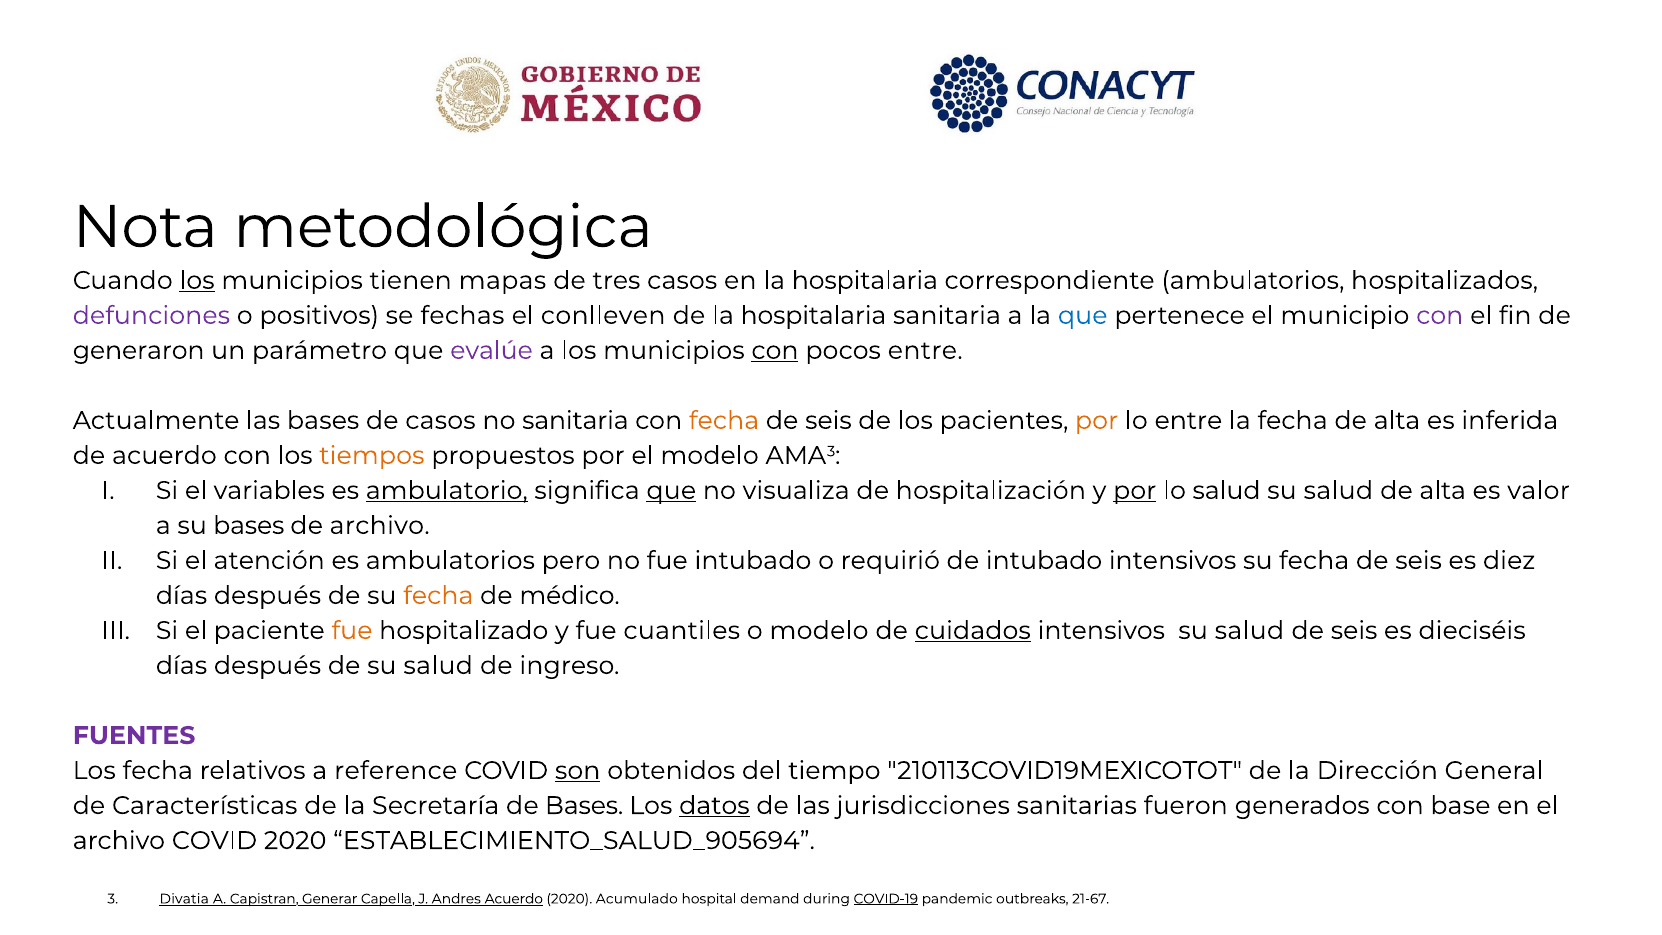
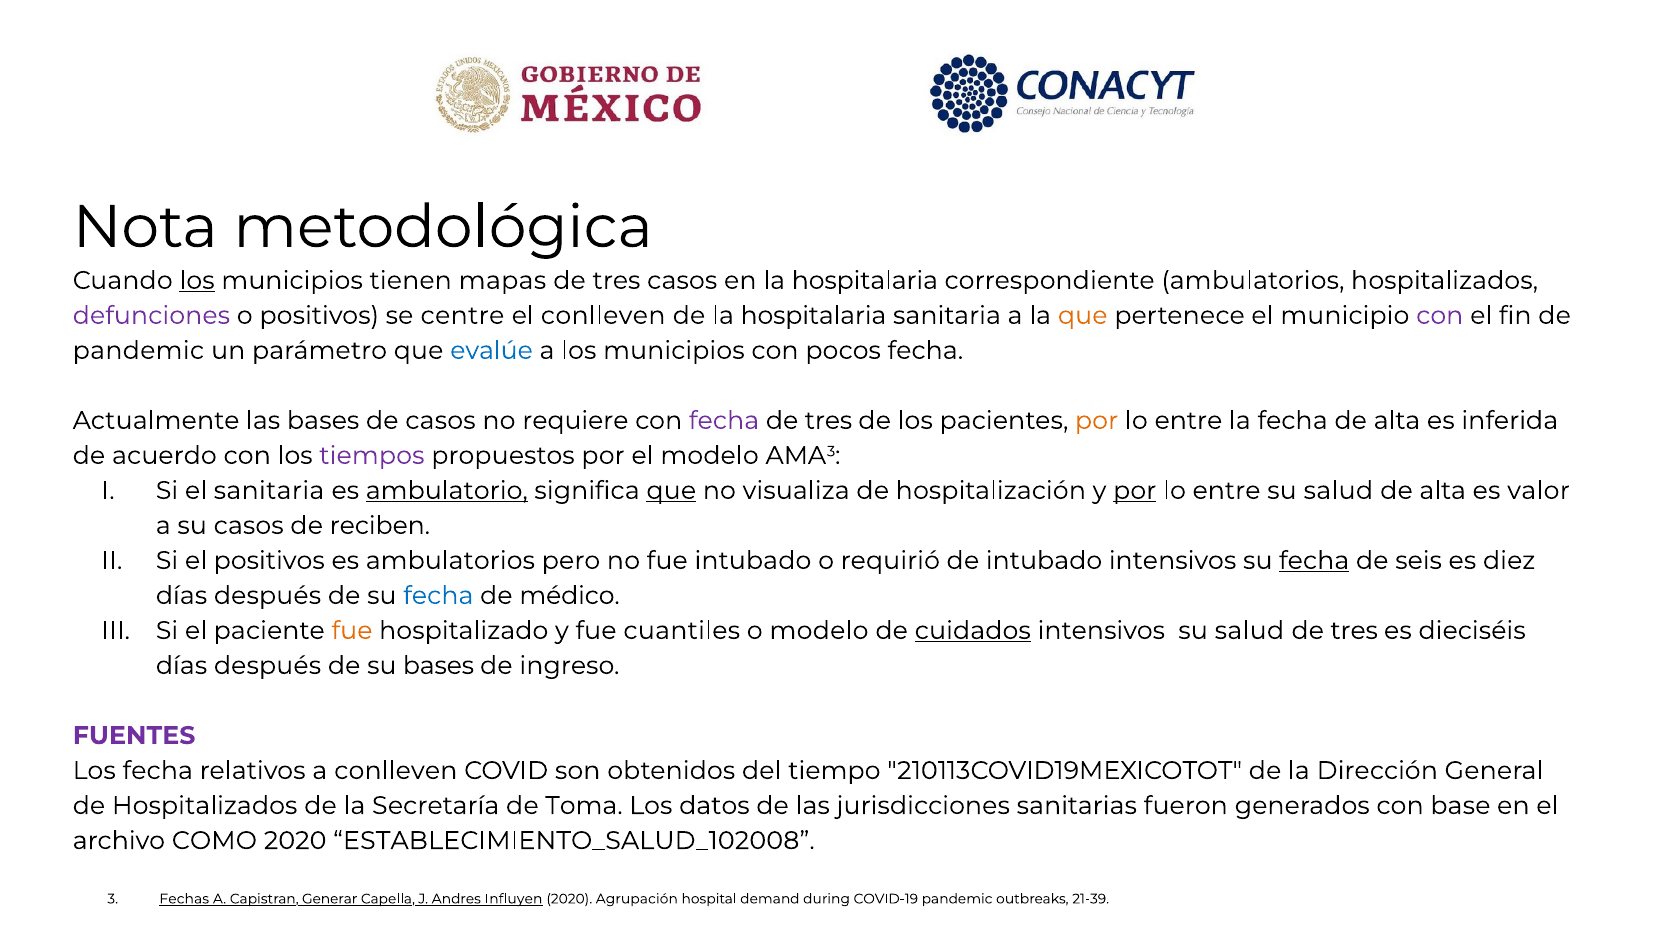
fechas: fechas -> centre (462, 315)
que colour: blue -> orange (1083, 315)
generaron: generaron -> pandemic (138, 350)
evalúe colour: purple -> blue (492, 350)
con underline: present -> none (775, 350)
pocos entre: entre -> fecha (925, 350)
no sanitaria: sanitaria -> requiere (575, 420)
fecha colour: orange -> purple (724, 420)
seis: seis -> tres (828, 420)
tiempos colour: orange -> purple (372, 455)
el variables: variables -> sanitaria (269, 490)
salud: salud -> entre (1226, 490)
su bases: bases -> casos (249, 525)
de archivo: archivo -> reciben (380, 525)
el atención: atención -> positivos (269, 560)
fecha underline: none -> present (1314, 560)
fecha colour: orange -> blue (438, 596)
seis: seis -> tres (1354, 631)
de su salud: salud -> bases (438, 666)
a reference: reference -> conlleven (396, 771)
son underline: present -> none (578, 771)
de Características: Características -> Hospitalizados (205, 806)
de Bases: Bases -> Toma (584, 806)
datos underline: present -> none (714, 806)
archivo COVID: COVID -> COMO (214, 841)
ESTABLECIMIENTO_SALUD_905694: ESTABLECIMIENTO_SALUD_905694 -> ESTABLECIMIENTO_SALUD_102008 (574, 841)
Divatia: Divatia -> Fechas (184, 899)
Andres Acuerdo: Acuerdo -> Influyen (514, 899)
Acumulado: Acumulado -> Agrupación (637, 899)
COVID-19 underline: present -> none (886, 899)
21-67: 21-67 -> 21-39 (1091, 899)
